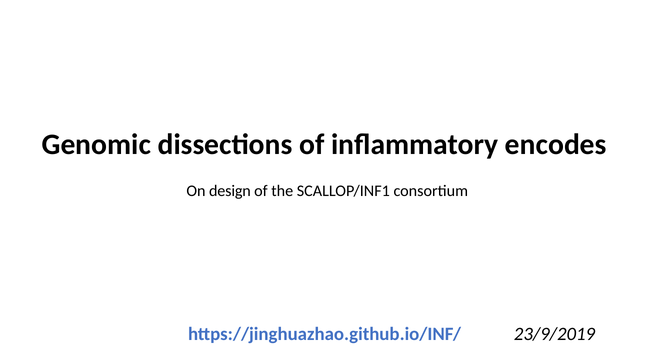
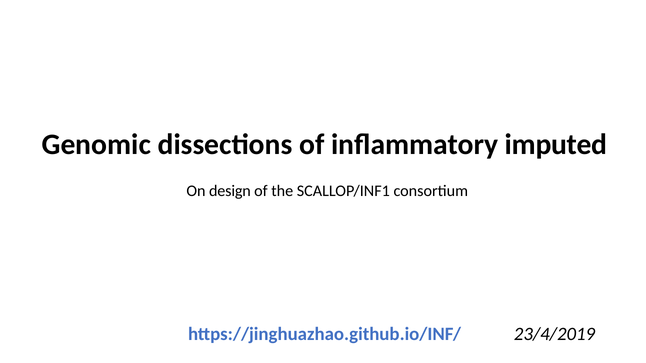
encodes: encodes -> imputed (556, 144)
23/9/2019: 23/9/2019 -> 23/4/2019 (555, 334)
